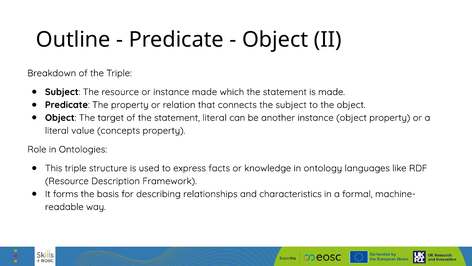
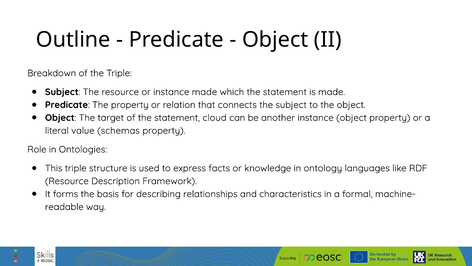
statement literal: literal -> cloud (215, 118)
concepts: concepts -> schemas (118, 130)
